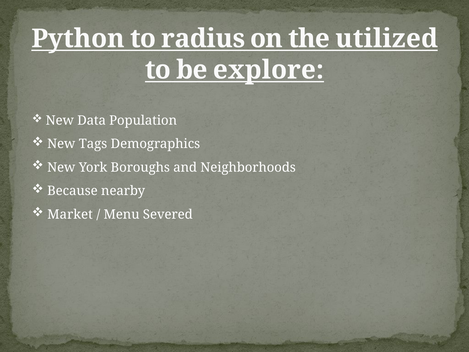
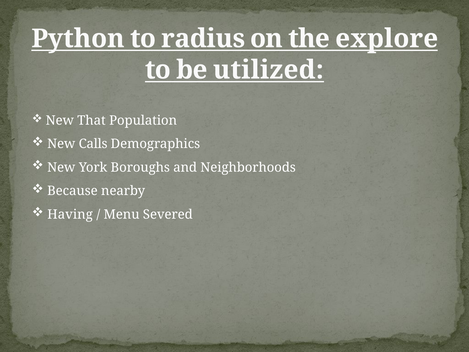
utilized: utilized -> explore (387, 39)
explore: explore -> utilized (268, 70)
Data: Data -> That (92, 120)
Tags: Tags -> Calls (93, 144)
Market: Market -> Having (70, 214)
